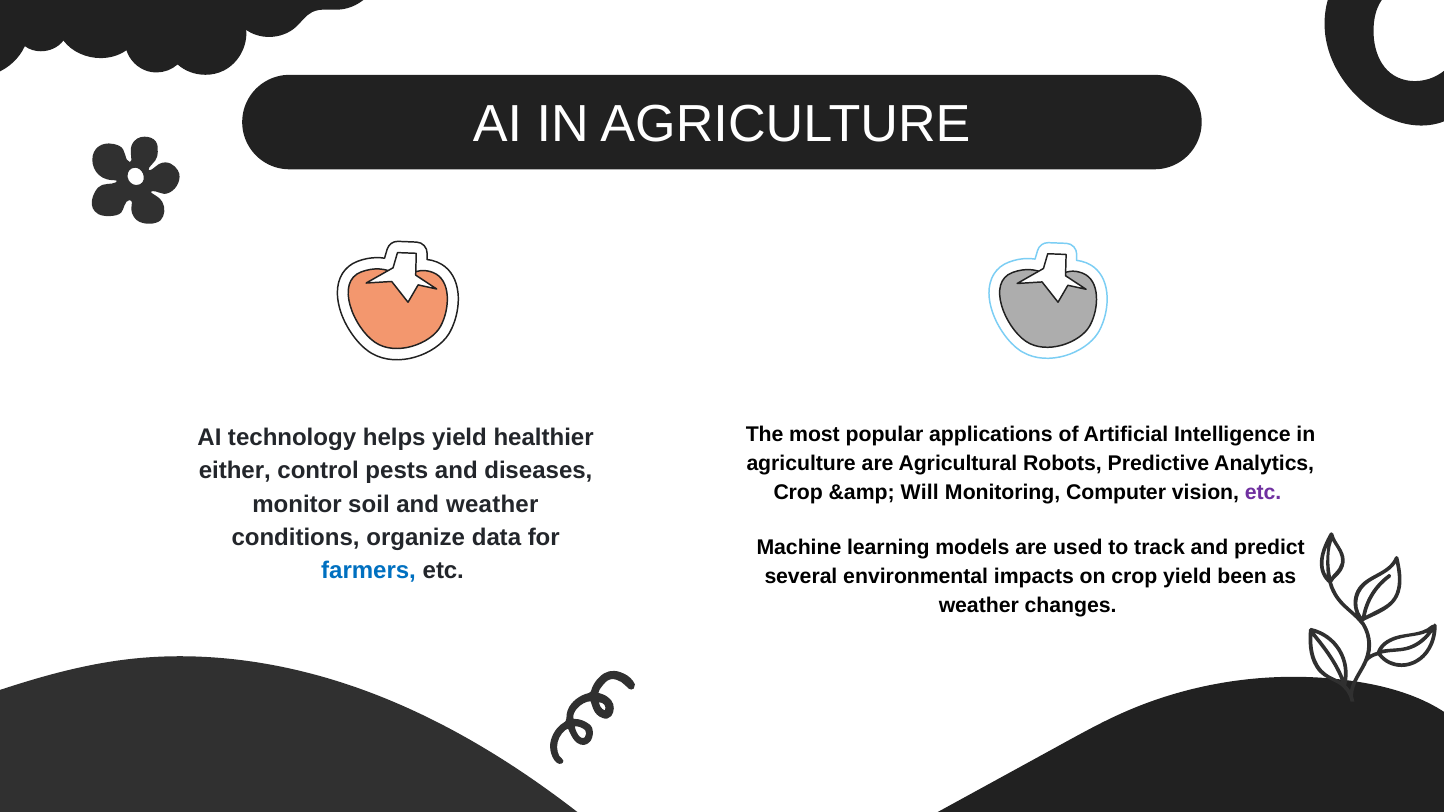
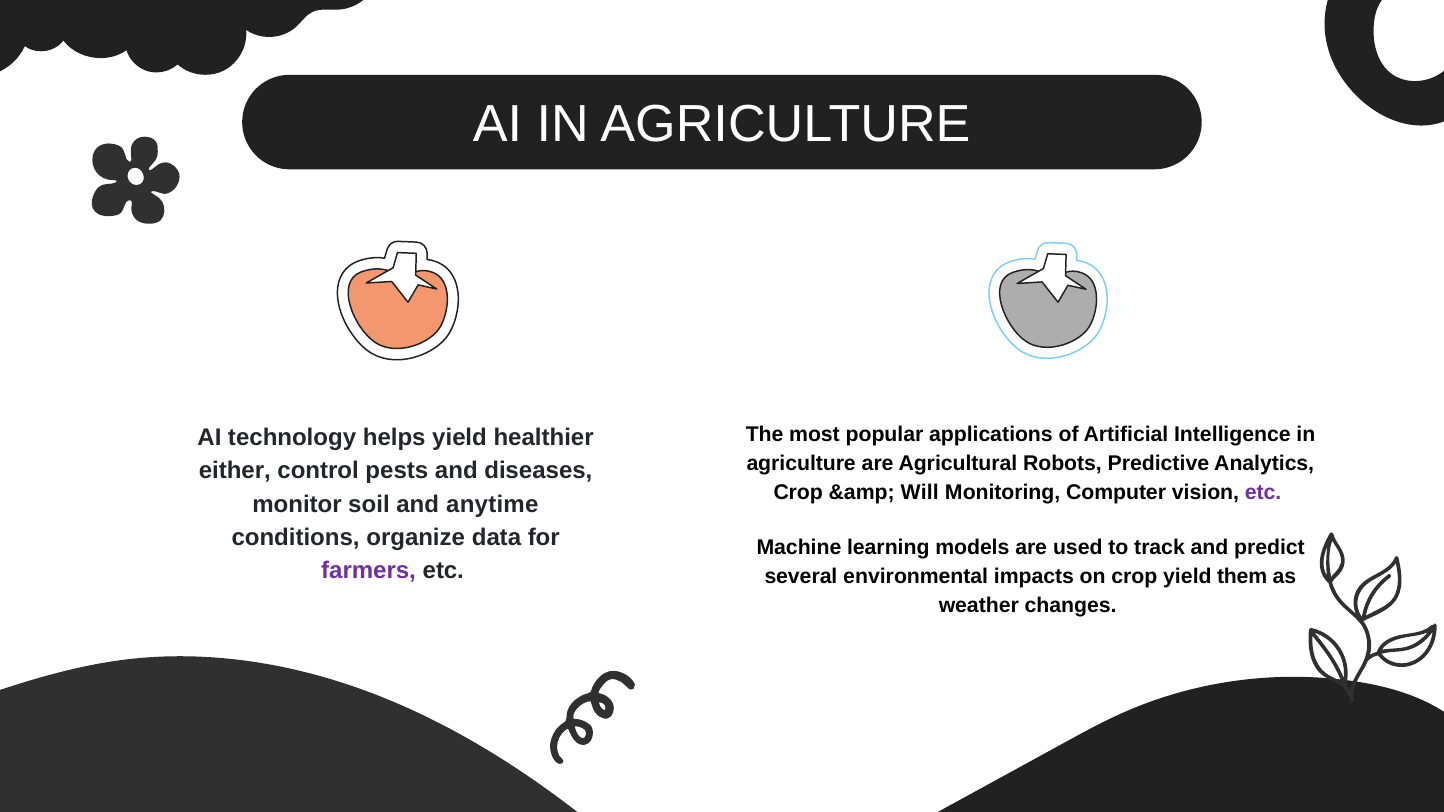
and weather: weather -> anytime (492, 504)
farmers colour: blue -> purple (369, 571)
been: been -> them (1242, 577)
